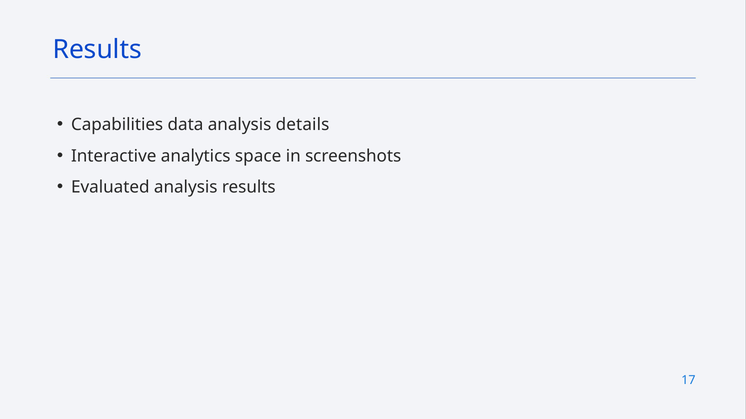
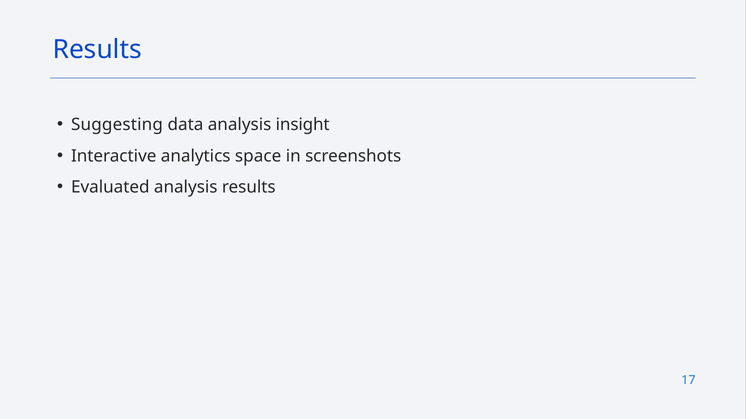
Capabilities: Capabilities -> Suggesting (117, 125)
details: details -> insight (303, 125)
